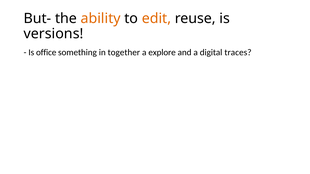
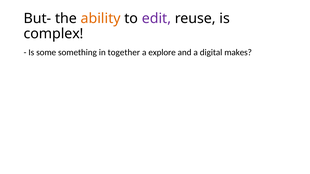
edit colour: orange -> purple (156, 18)
versions: versions -> complex (54, 34)
office: office -> some (46, 52)
traces: traces -> makes (238, 52)
